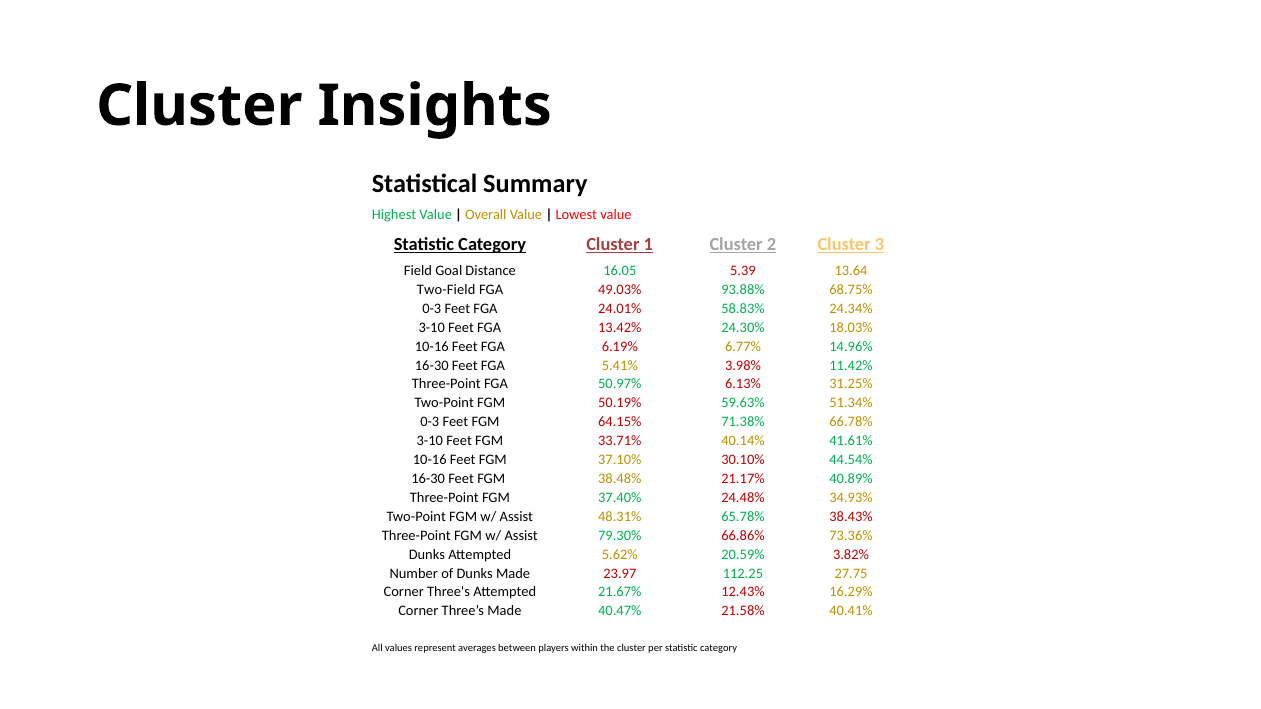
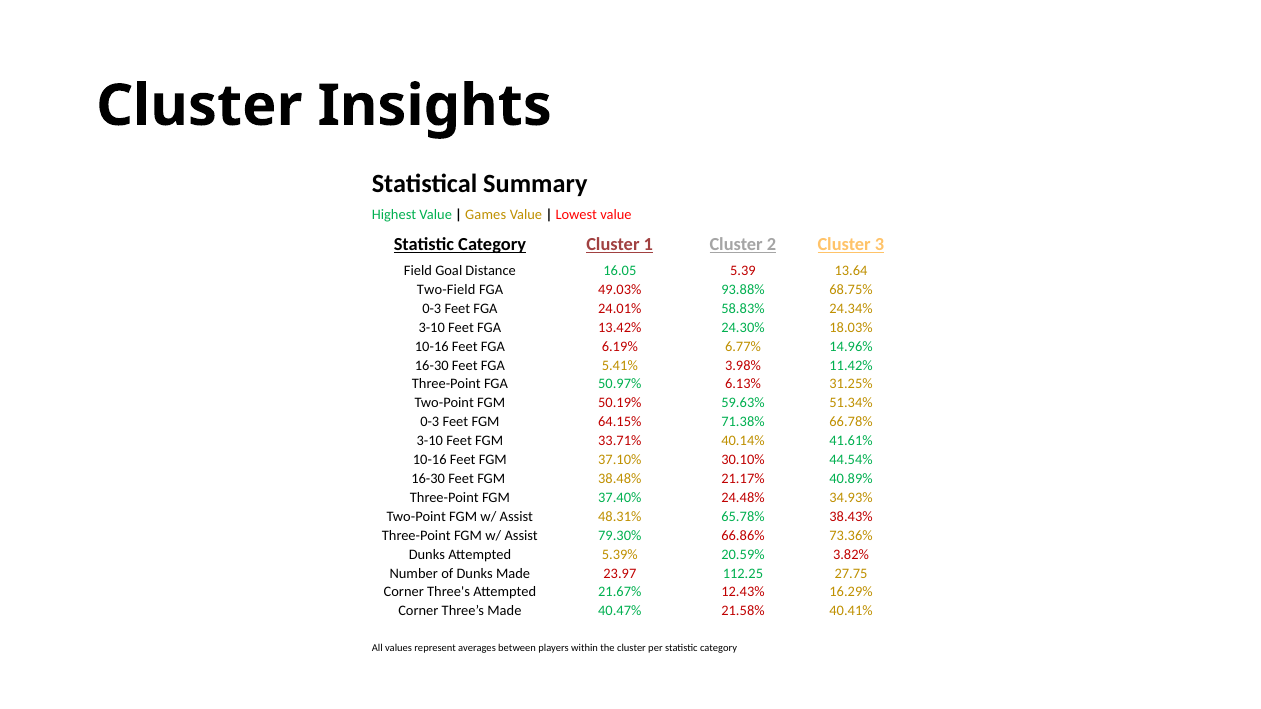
Overall: Overall -> Games (486, 214)
5.62%: 5.62% -> 5.39% (620, 555)
